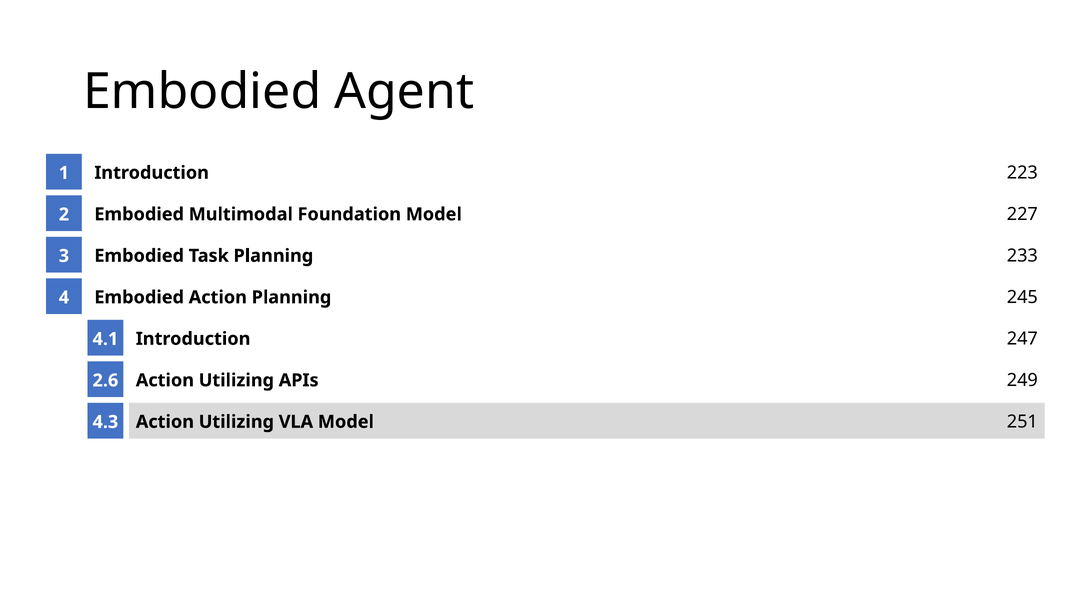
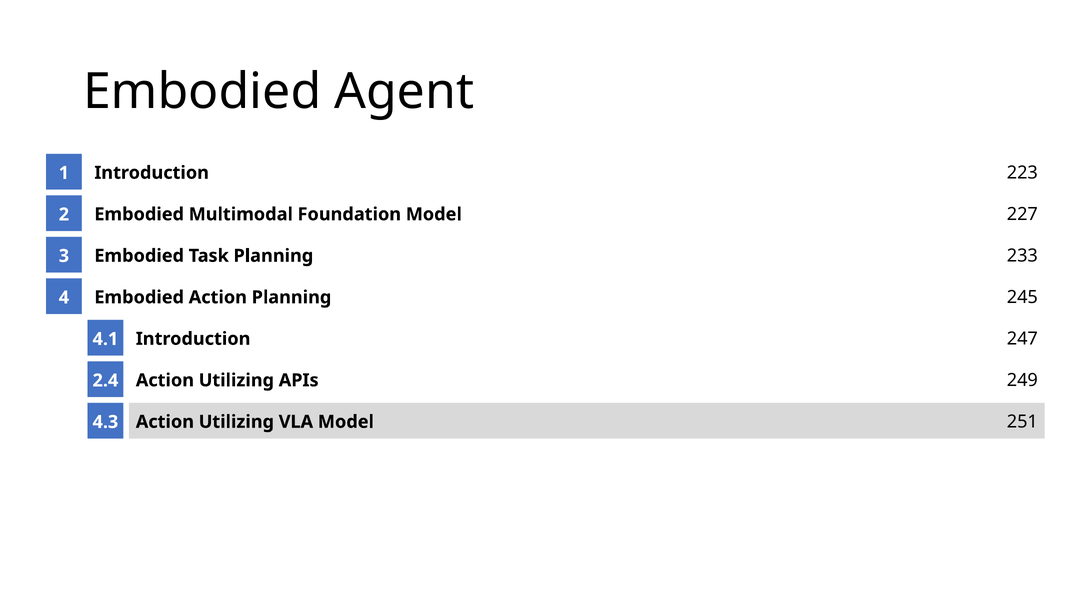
2.6: 2.6 -> 2.4 (105, 380)
